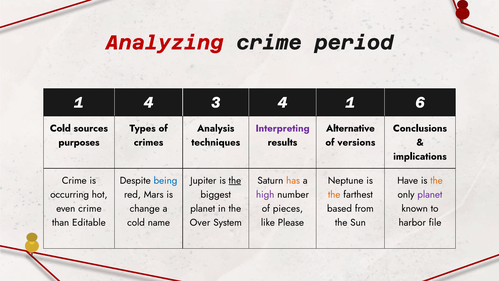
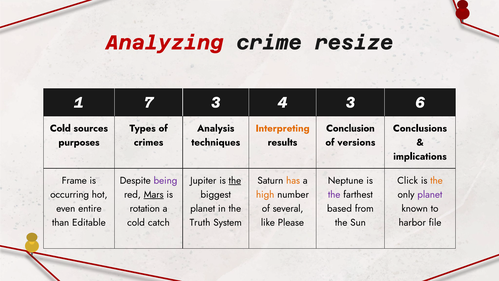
period: period -> resize (354, 43)
1 4: 4 -> 7 (149, 102)
4 1: 1 -> 3 (350, 102)
Interpreting colour: purple -> orange (282, 128)
Alternative: Alternative -> Conclusion (350, 128)
Crime: Crime -> Frame (74, 180)
being colour: blue -> purple (165, 180)
Have: Have -> Click (408, 180)
Mars underline: none -> present (154, 194)
high colour: purple -> orange (265, 194)
the colour: orange -> purple (334, 194)
even crime: crime -> entire (90, 208)
change: change -> rotation (145, 208)
pieces: pieces -> several (288, 208)
name: name -> catch (159, 222)
Over: Over -> Truth (200, 222)
